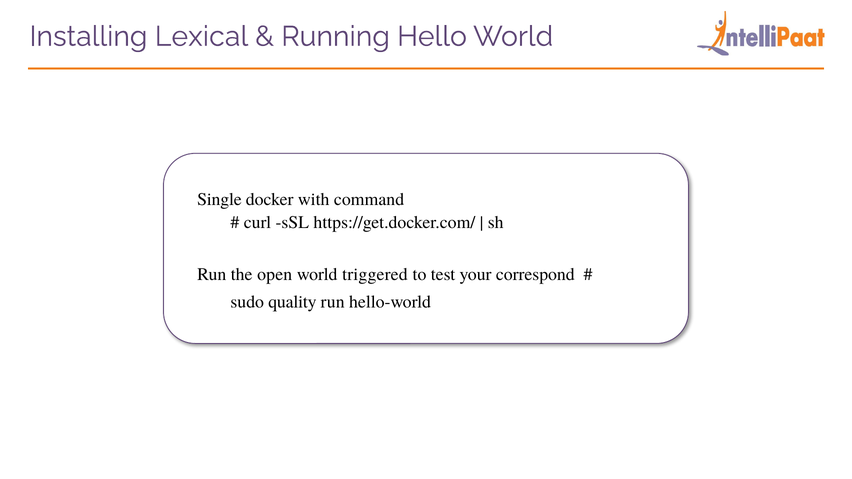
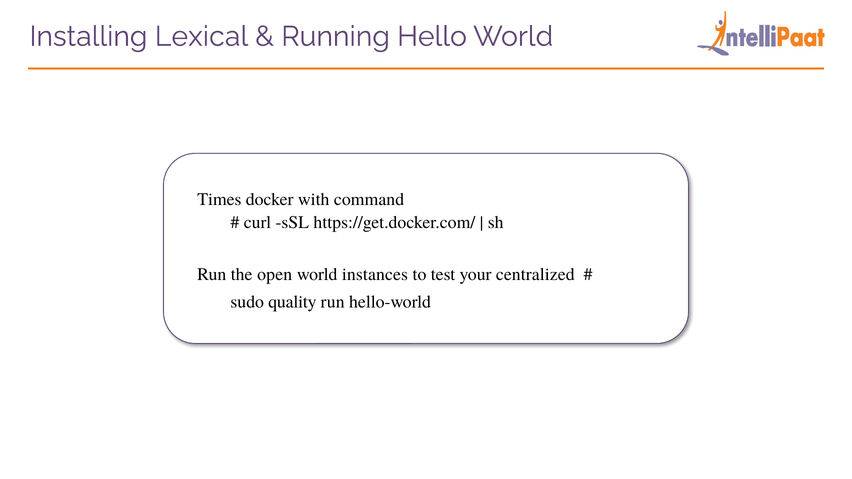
Single: Single -> Times (219, 200)
triggered: triggered -> instances (375, 275)
correspond: correspond -> centralized (535, 275)
